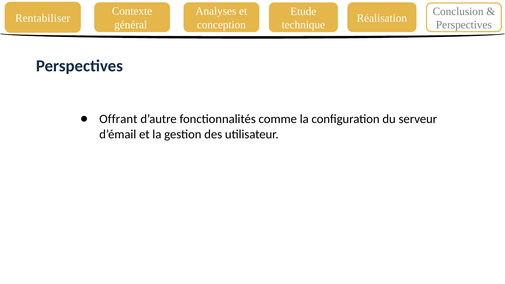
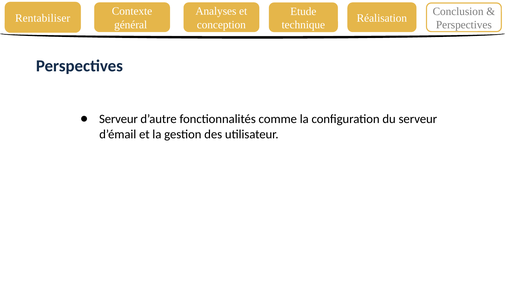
Offrant: Offrant -> Serveur (118, 119)
